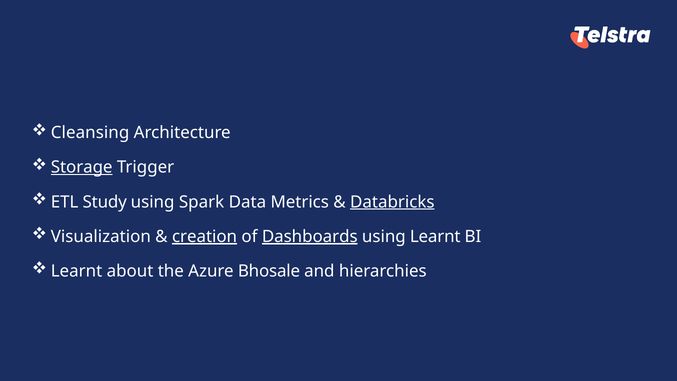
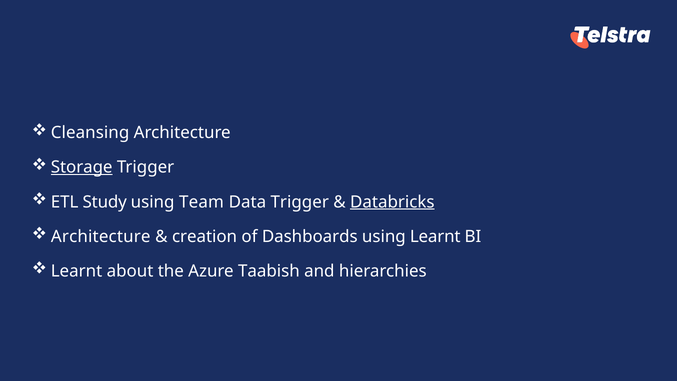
Spark: Spark -> Team (202, 202)
Data Metrics: Metrics -> Trigger (300, 202)
Visualization: Visualization -> Architecture (101, 236)
creation underline: present -> none (205, 236)
Dashboards underline: present -> none (310, 236)
Bhosale: Bhosale -> Taabish (269, 271)
